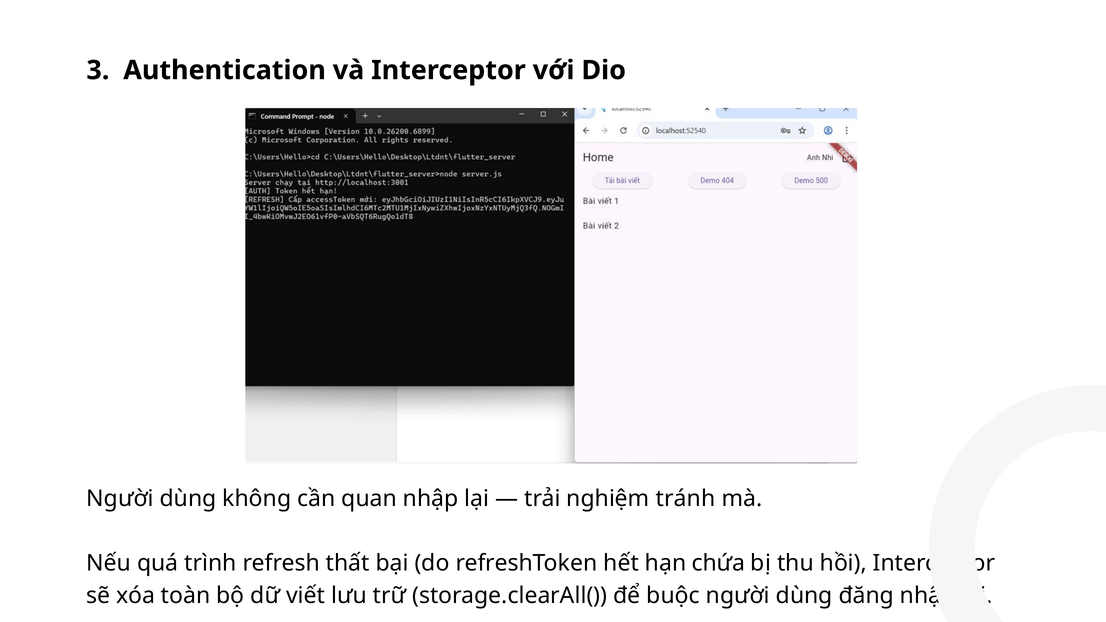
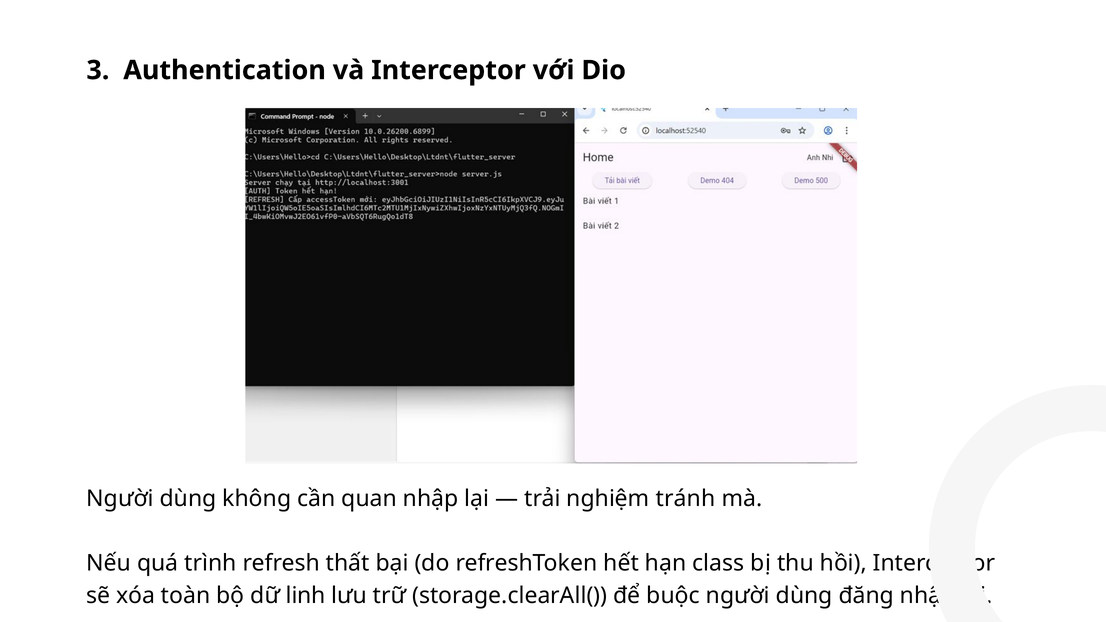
chứa: chứa -> class (718, 564)
viết: viết -> linh (306, 596)
